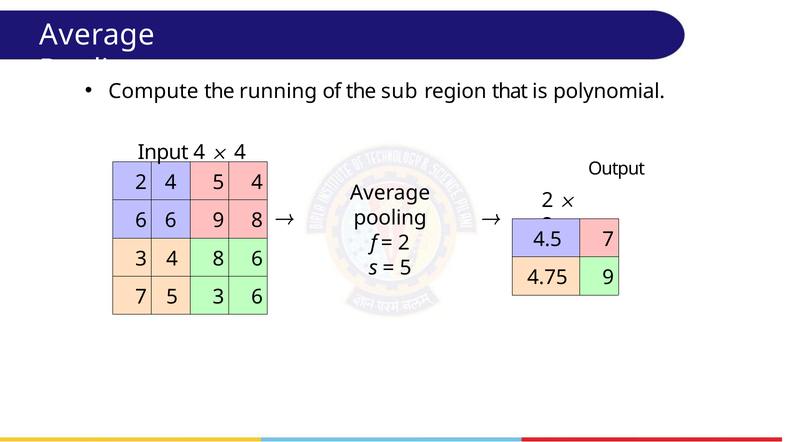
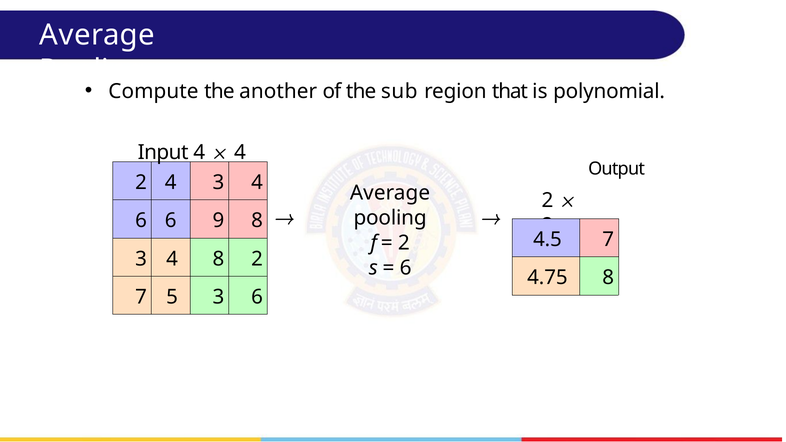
running: running -> another (278, 91)
4 5: 5 -> 3 (218, 183)
8 6: 6 -> 2 (257, 259)
5: 5 -> 6 (406, 268)
4.75 9: 9 -> 8 (608, 278)
